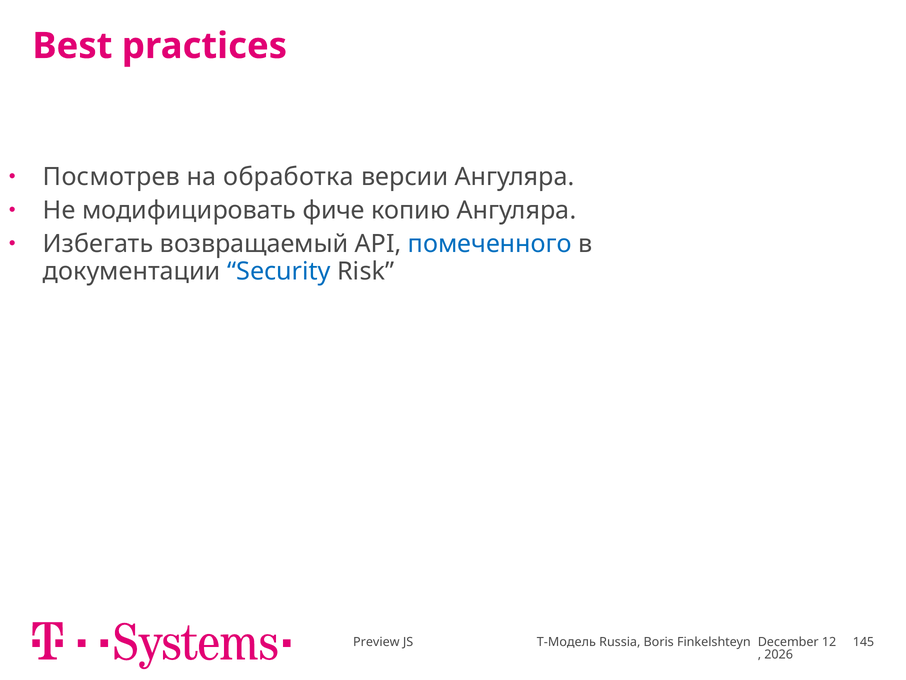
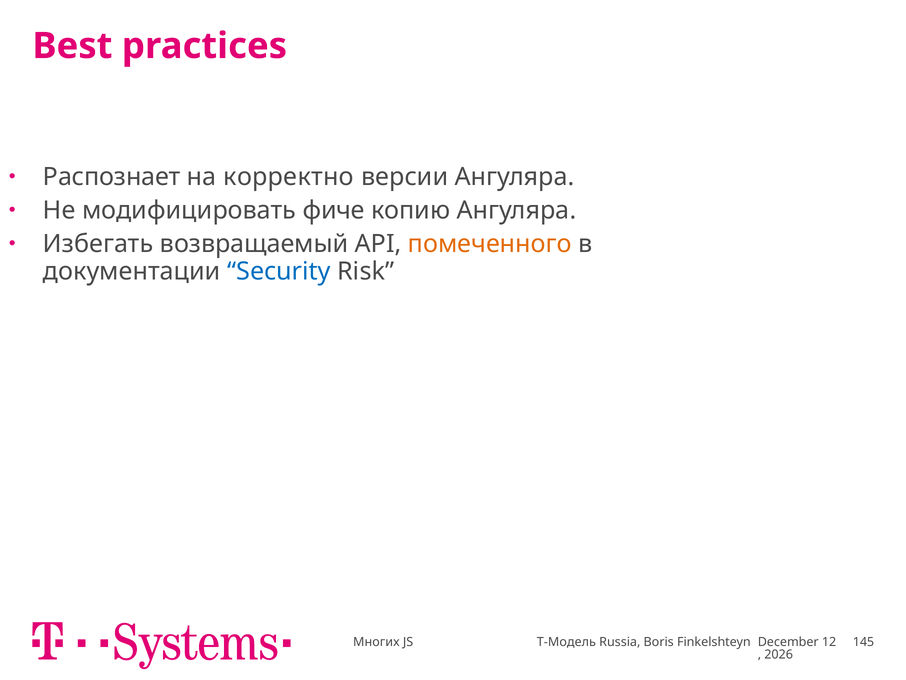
Посмотрев: Посмотрев -> Распознает (112, 177)
обработка: обработка -> корректно (289, 177)
помеченного colour: blue -> orange (490, 244)
Preview: Preview -> Многих (376, 642)
